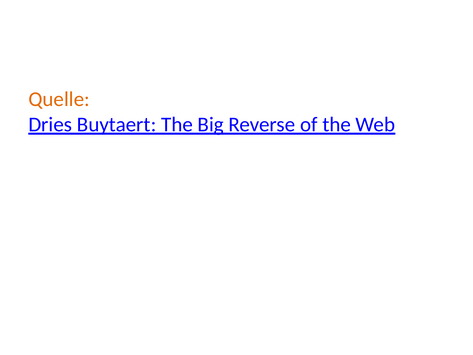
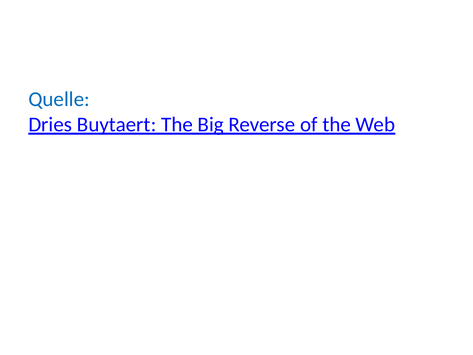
Quelle colour: orange -> blue (59, 99)
